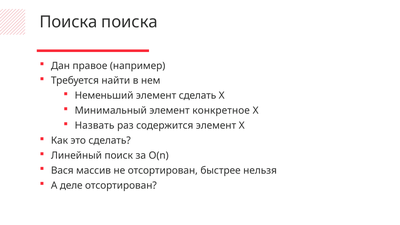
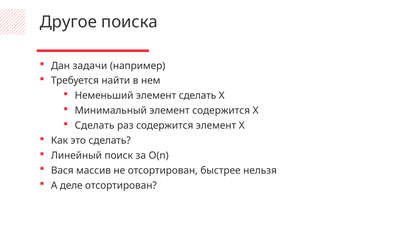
Поиска: Поиска -> Другое (68, 22)
правое: правое -> задачи (90, 66)
элемент конкретное: конкретное -> содержится (221, 111)
Назвать: Назвать -> Сделать (95, 126)
